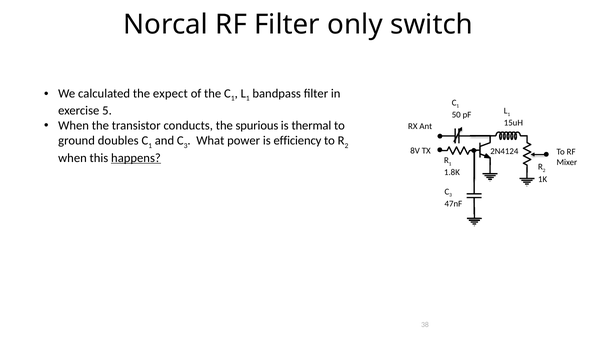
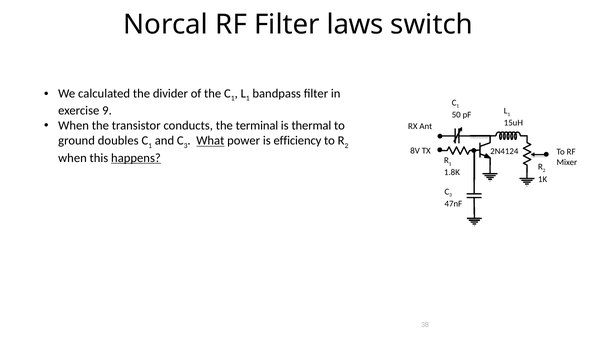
only: only -> laws (355, 25)
expect: expect -> divider (170, 93)
5: 5 -> 9 (107, 111)
spurious: spurious -> terminal (257, 126)
What underline: none -> present (210, 141)
